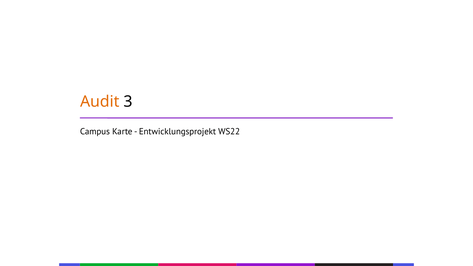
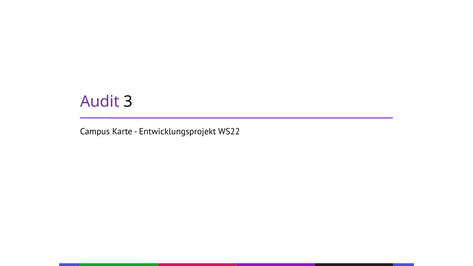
Audit colour: orange -> purple (100, 102)
